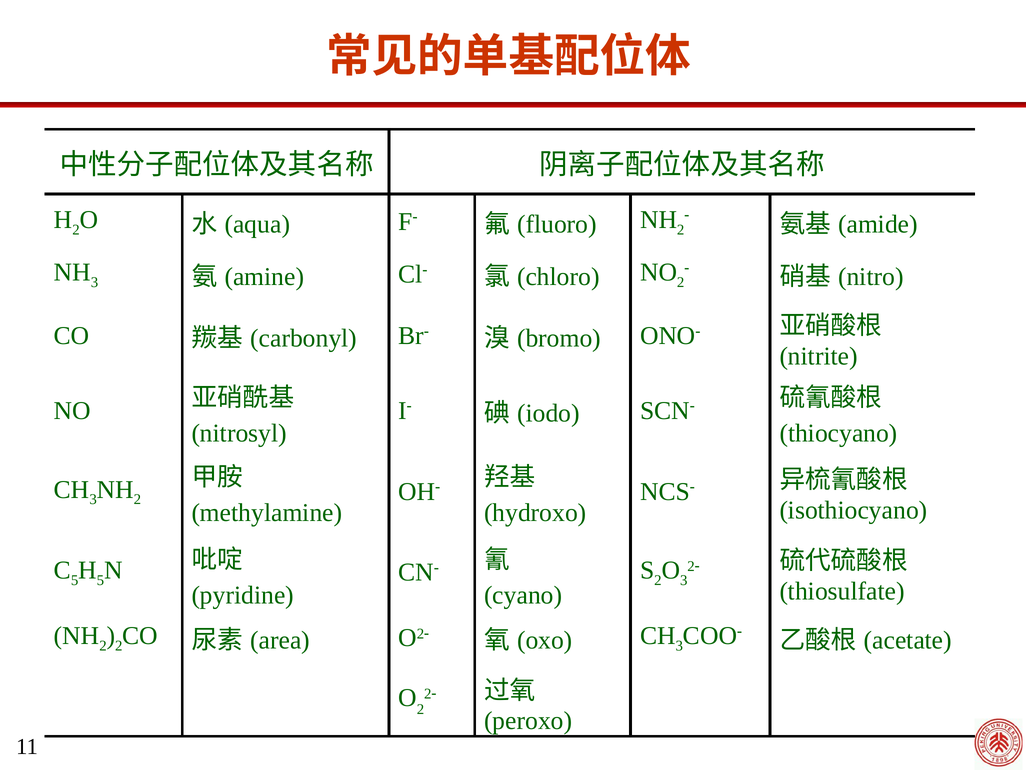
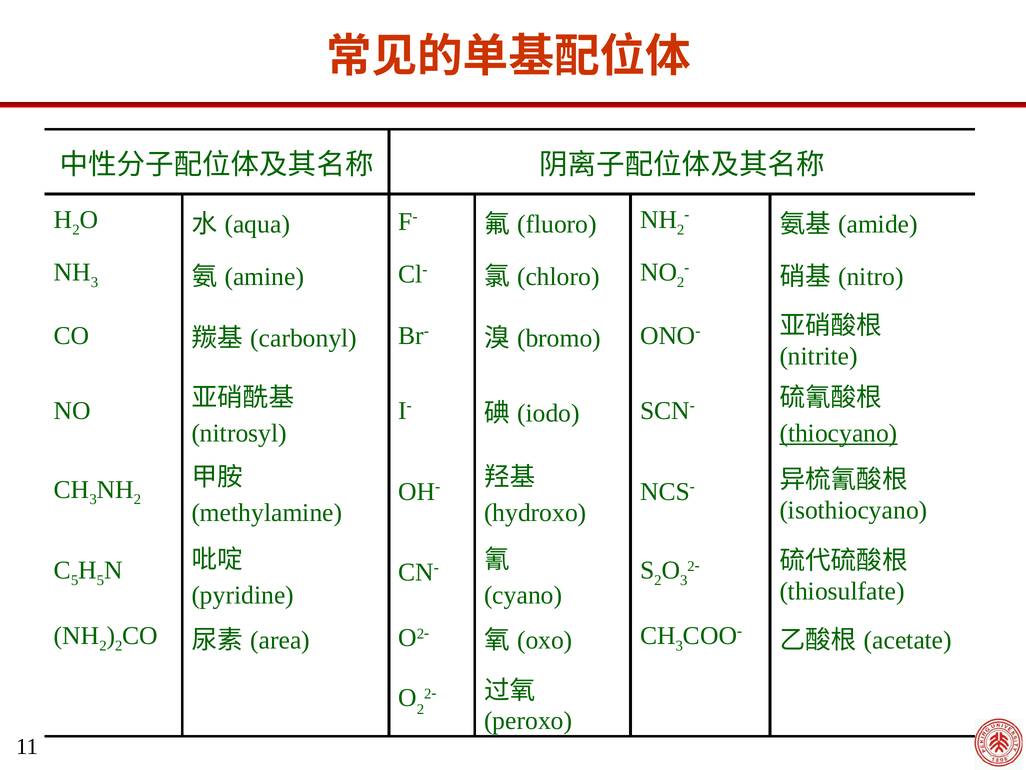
thiocyano underline: none -> present (839, 433)
